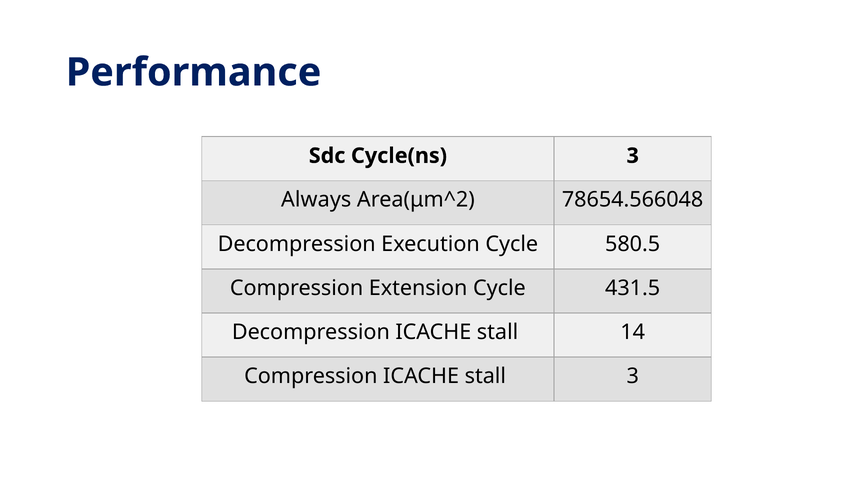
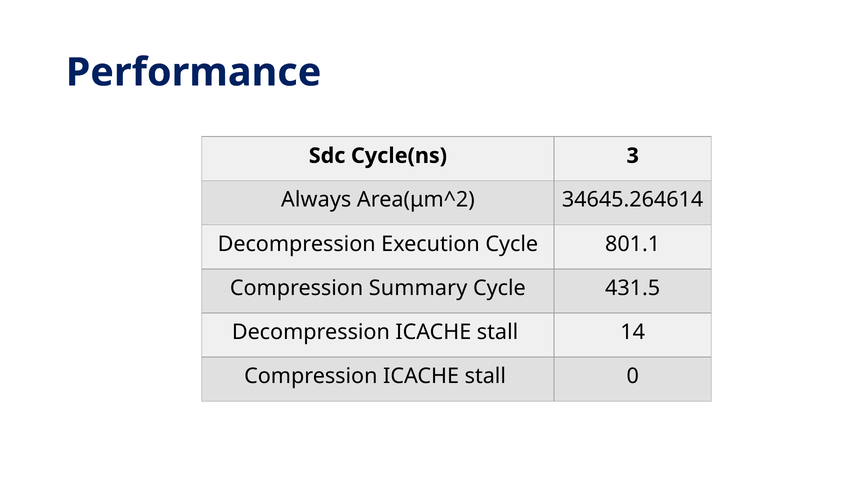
78654.566048: 78654.566048 -> 34645.264614 (633, 200)
580.5: 580.5 -> 801.1 (633, 244)
Extension: Extension -> Summary (418, 288)
stall 3: 3 -> 0 (633, 377)
